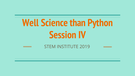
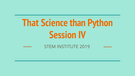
Well: Well -> That (30, 23)
